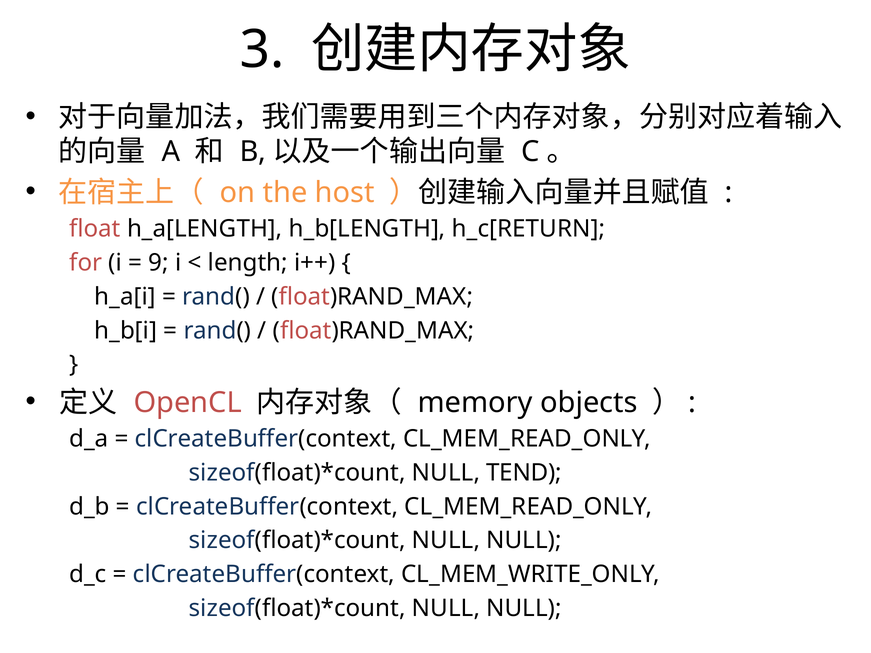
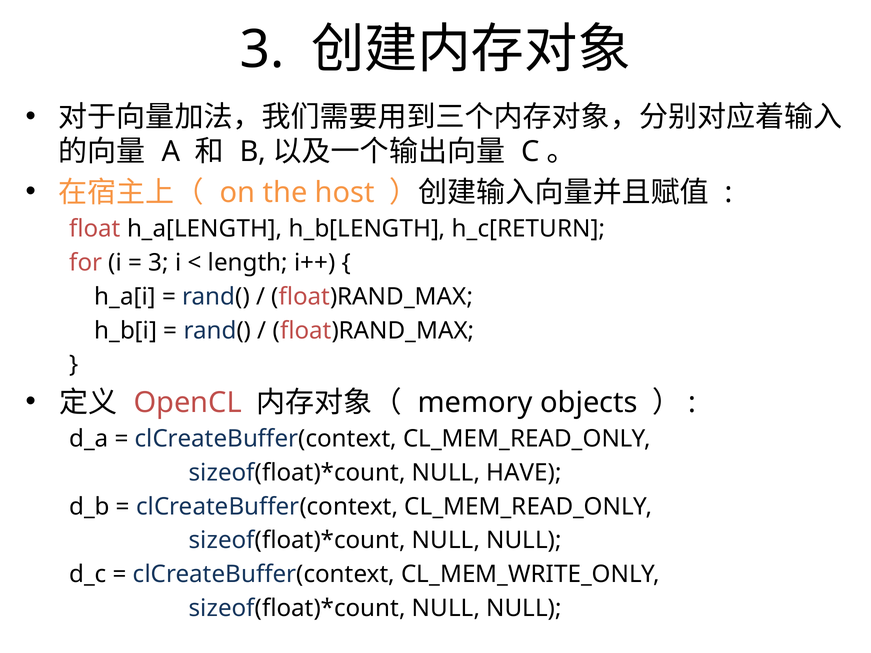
9: 9 -> 3 (159, 263)
TEND: TEND -> HAVE (524, 473)
